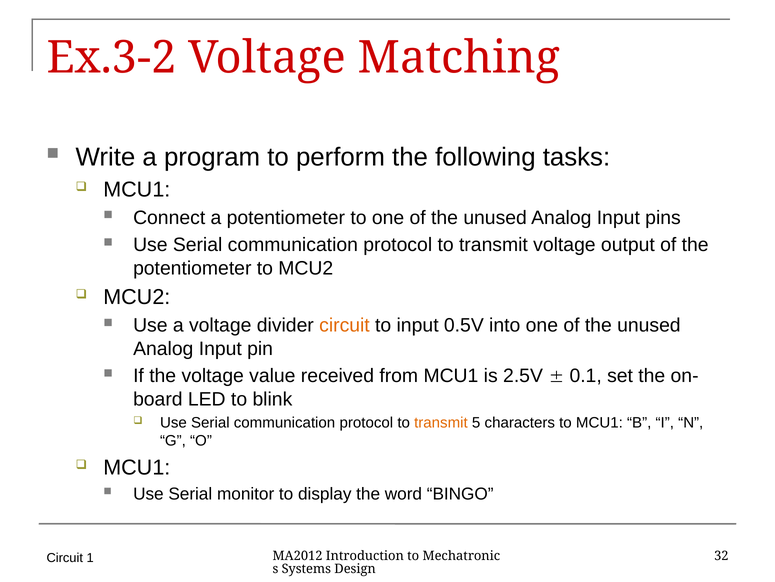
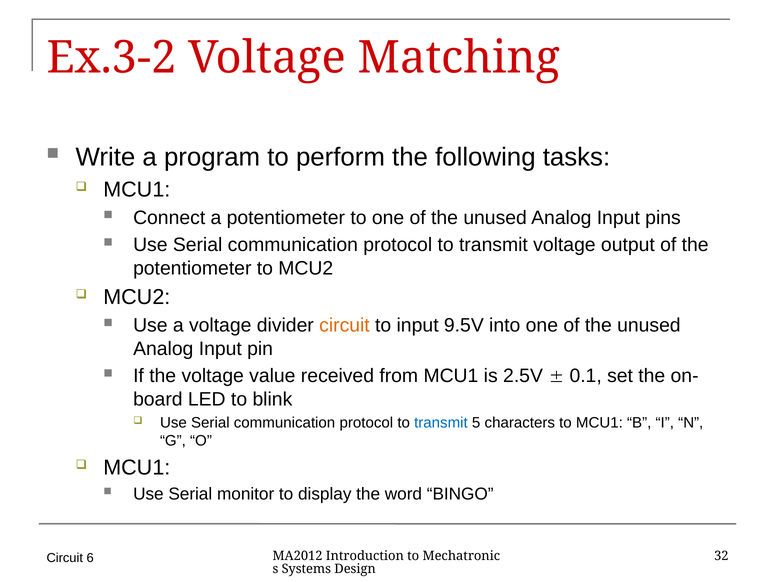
0.5V: 0.5V -> 9.5V (464, 325)
transmit colour: orange -> blue (441, 422)
1: 1 -> 6 (90, 557)
